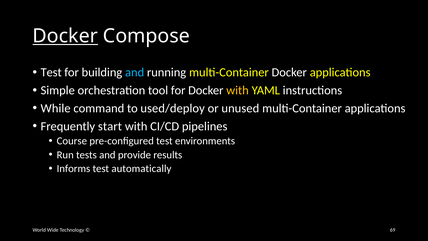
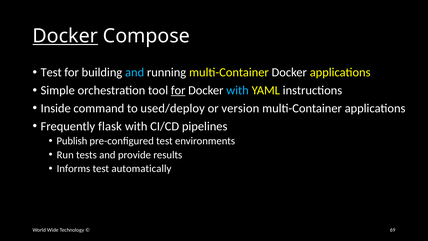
for underline: none -> present (178, 90)
with colour: yellow -> light blue (238, 90)
While: While -> Inside (56, 108)
unused: unused -> version (240, 108)
start: start -> flask (110, 126)
Course: Course -> Publish (72, 141)
